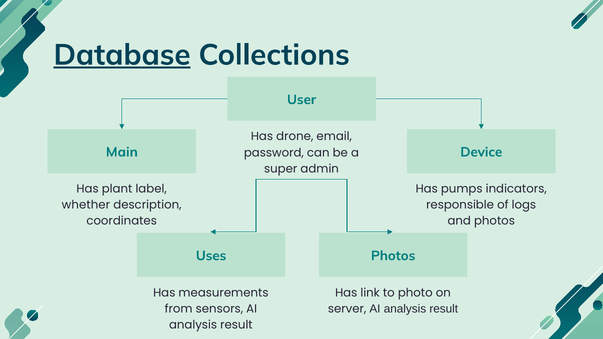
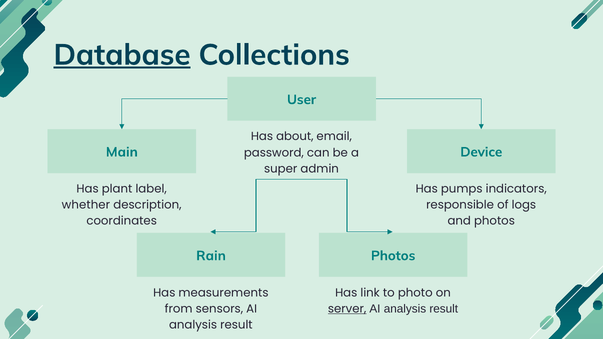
drone: drone -> about (295, 137)
Uses: Uses -> Rain (211, 256)
server underline: none -> present (347, 309)
